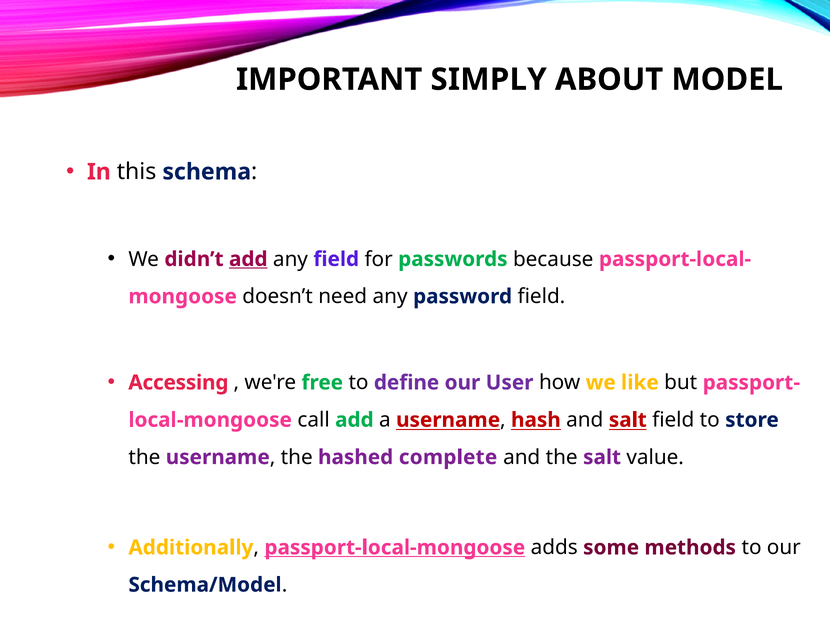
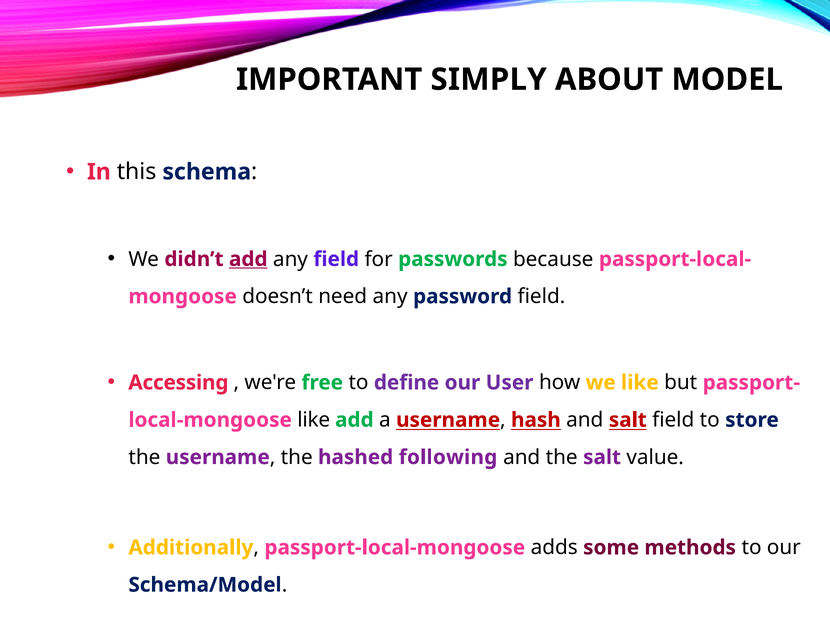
call: call -> like (314, 420)
complete: complete -> following (448, 458)
passport-local-mongoose underline: present -> none (395, 548)
